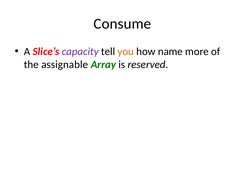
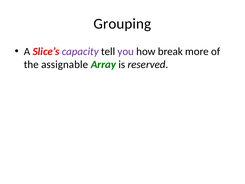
Consume: Consume -> Grouping (122, 24)
you colour: orange -> purple (126, 51)
name: name -> break (170, 51)
